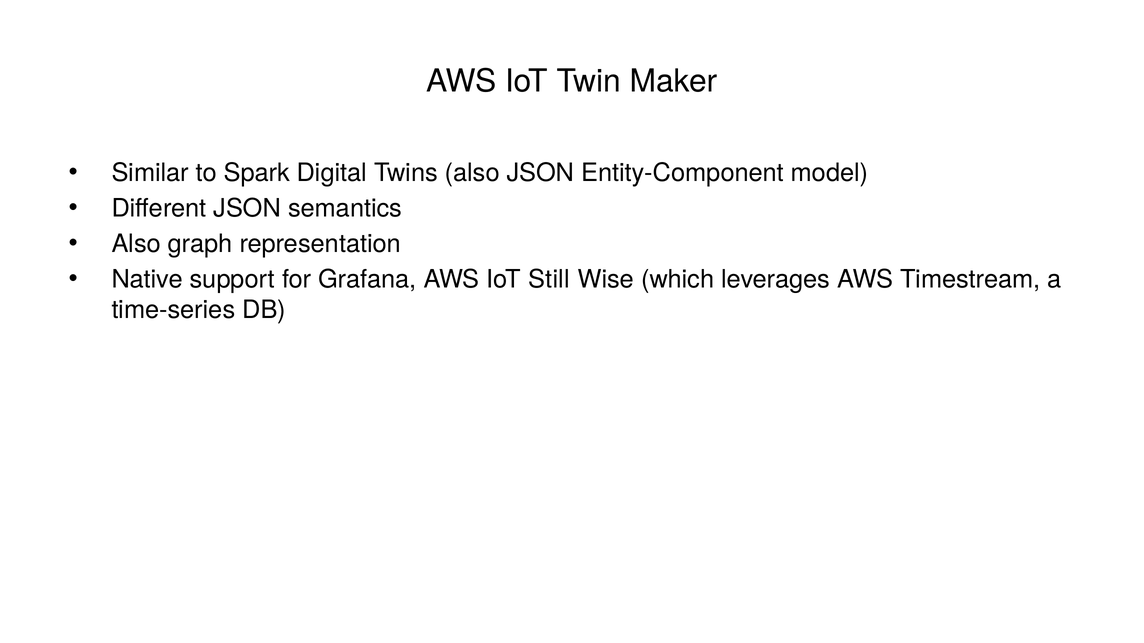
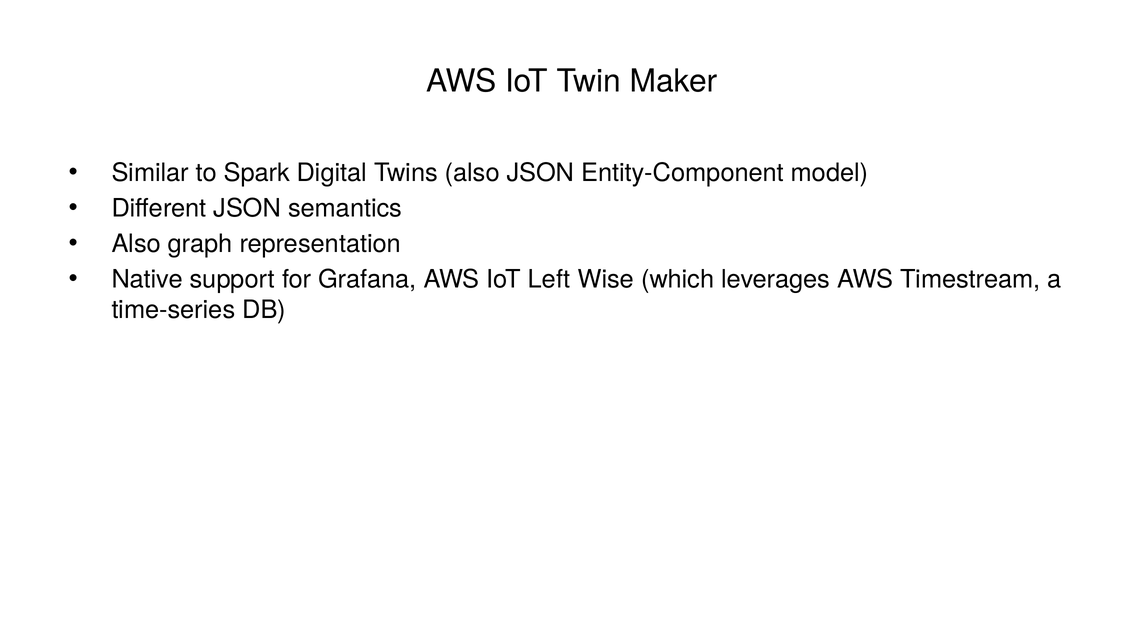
Still: Still -> Left (549, 280)
